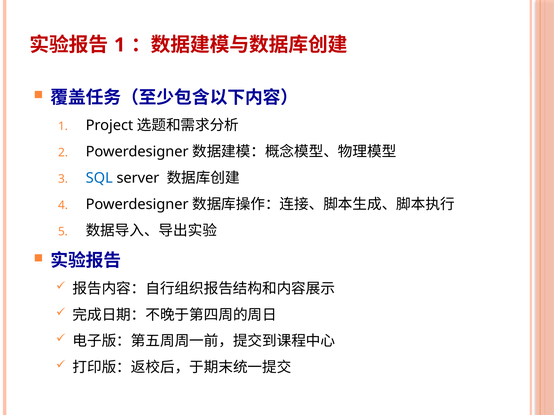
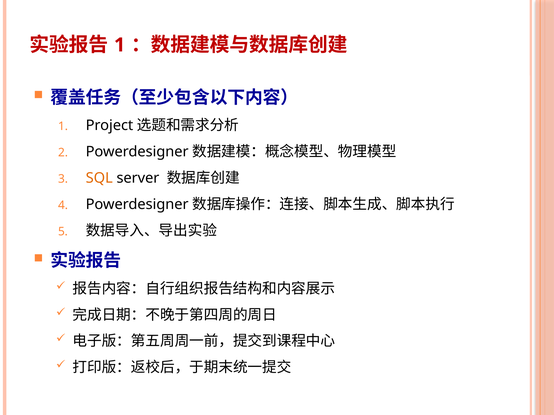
SQL colour: blue -> orange (99, 178)
